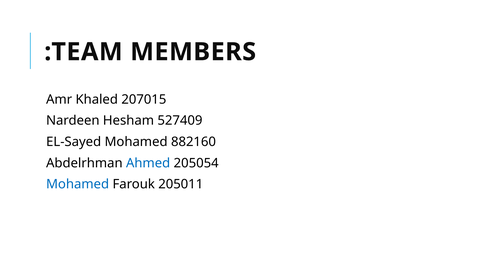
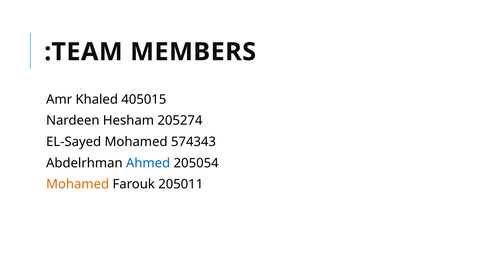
207015: 207015 -> 405015 (144, 100)
527409: 527409 -> 205274 (180, 121)
882160: 882160 -> 574343 (193, 142)
Mohamed colour: blue -> orange (78, 184)
